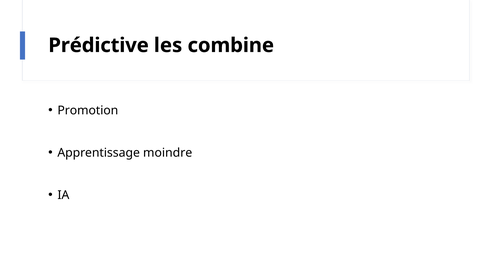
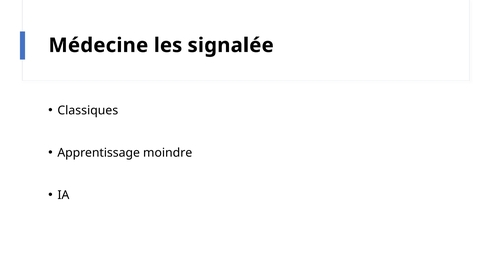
Prédictive: Prédictive -> Médecine (98, 45)
combine: combine -> signalée (231, 45)
Promotion: Promotion -> Classiques (88, 111)
